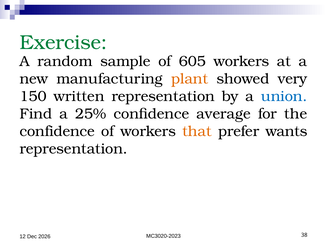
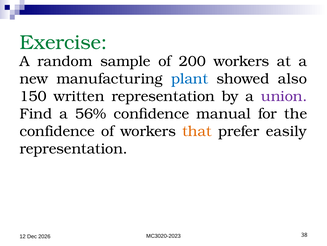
605: 605 -> 200 (192, 61)
plant colour: orange -> blue (190, 79)
very: very -> also (292, 79)
union colour: blue -> purple (284, 96)
25%: 25% -> 56% (91, 114)
average: average -> manual (224, 114)
wants: wants -> easily (286, 131)
